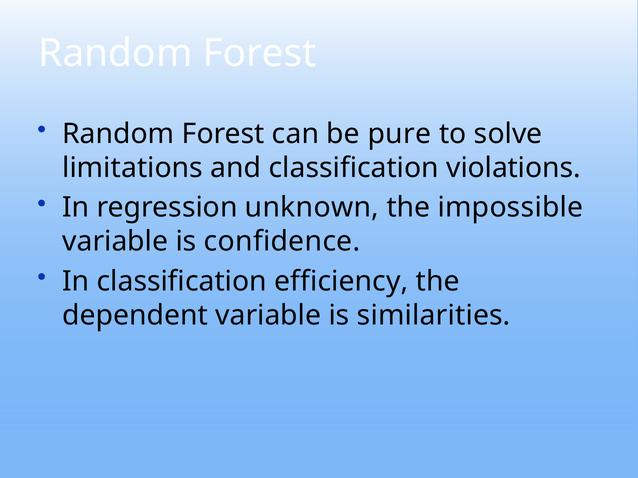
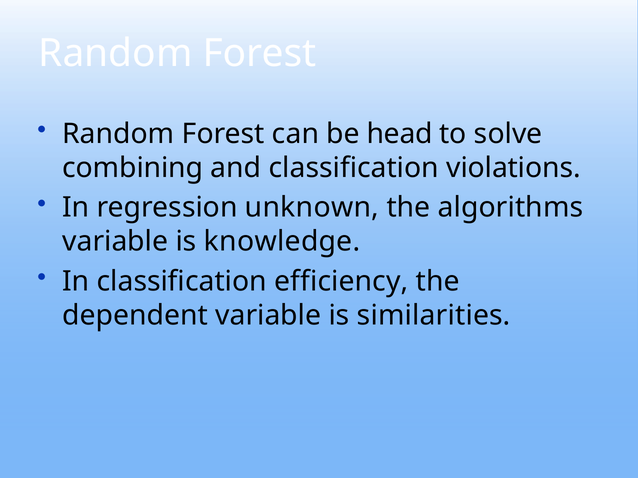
pure: pure -> head (400, 134)
limitations: limitations -> combining (133, 168)
impossible: impossible -> algorithms (511, 208)
confidence: confidence -> knowledge (282, 242)
